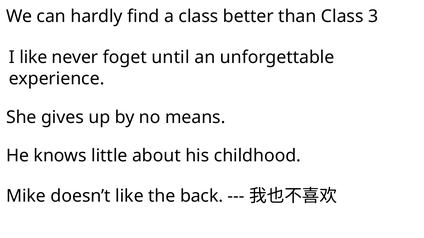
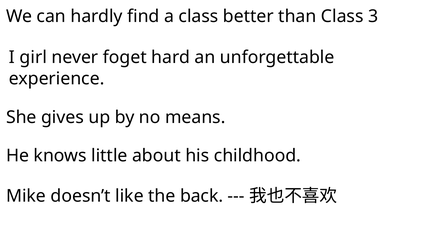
I like: like -> girl (33, 58)
until: until -> hard (171, 58)
